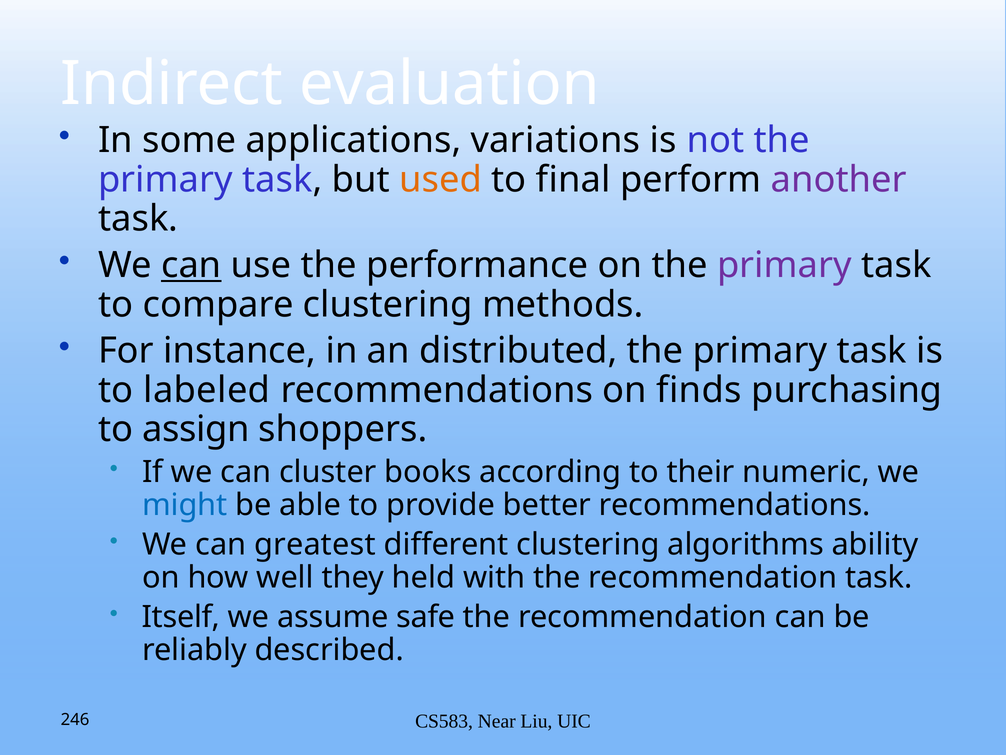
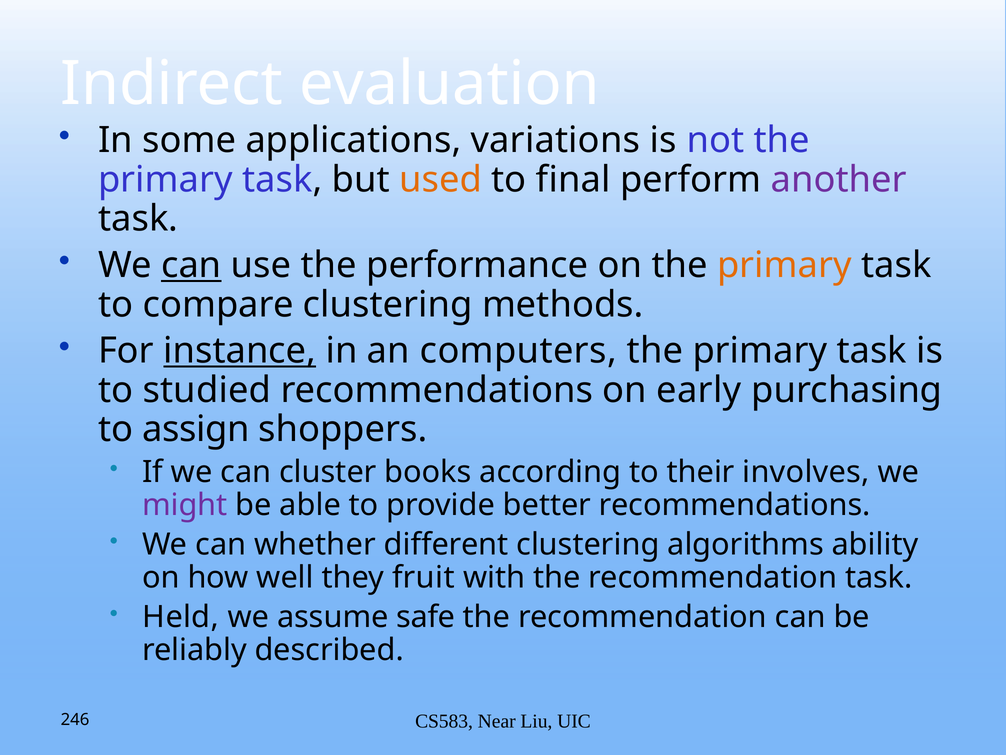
primary colour: purple -> orange (784, 265)
instance underline: none -> present (240, 351)
distributed: distributed -> computers (518, 351)
labeled: labeled -> studied (207, 390)
finds: finds -> early (699, 390)
numeric: numeric -> involves (806, 472)
might colour: blue -> purple (185, 505)
greatest: greatest -> whether (315, 544)
held: held -> fruit (423, 577)
Itself: Itself -> Held (181, 617)
